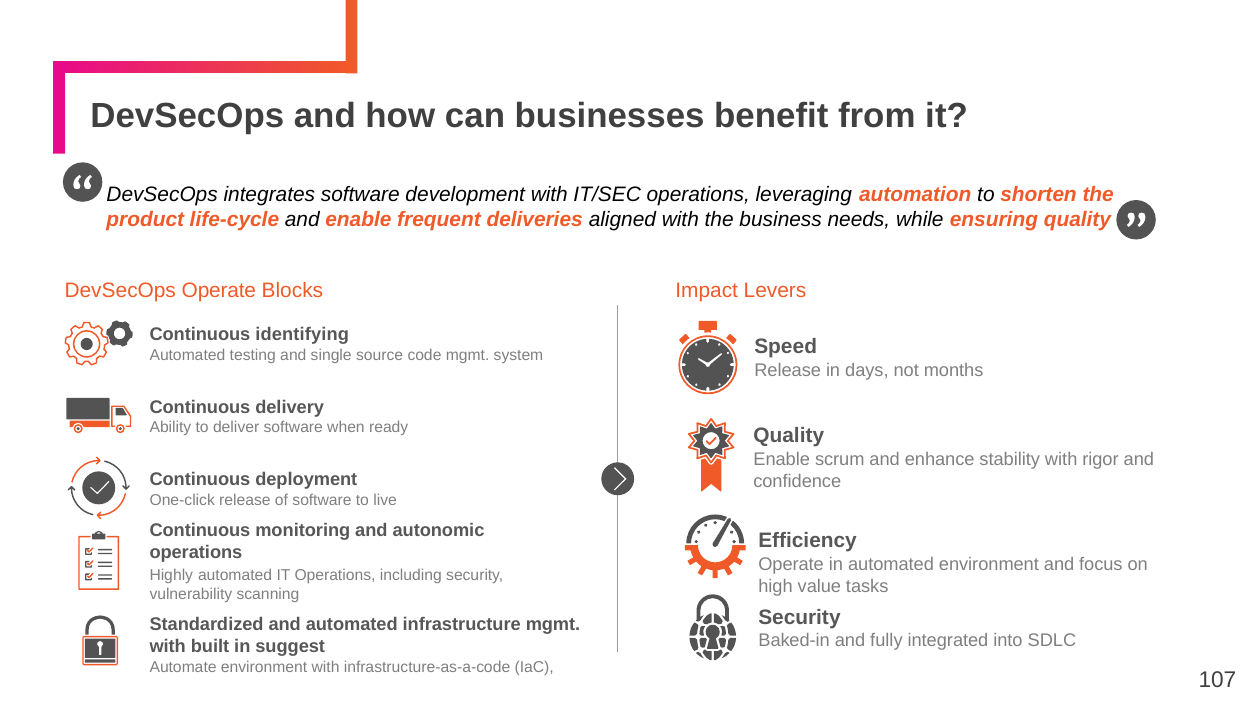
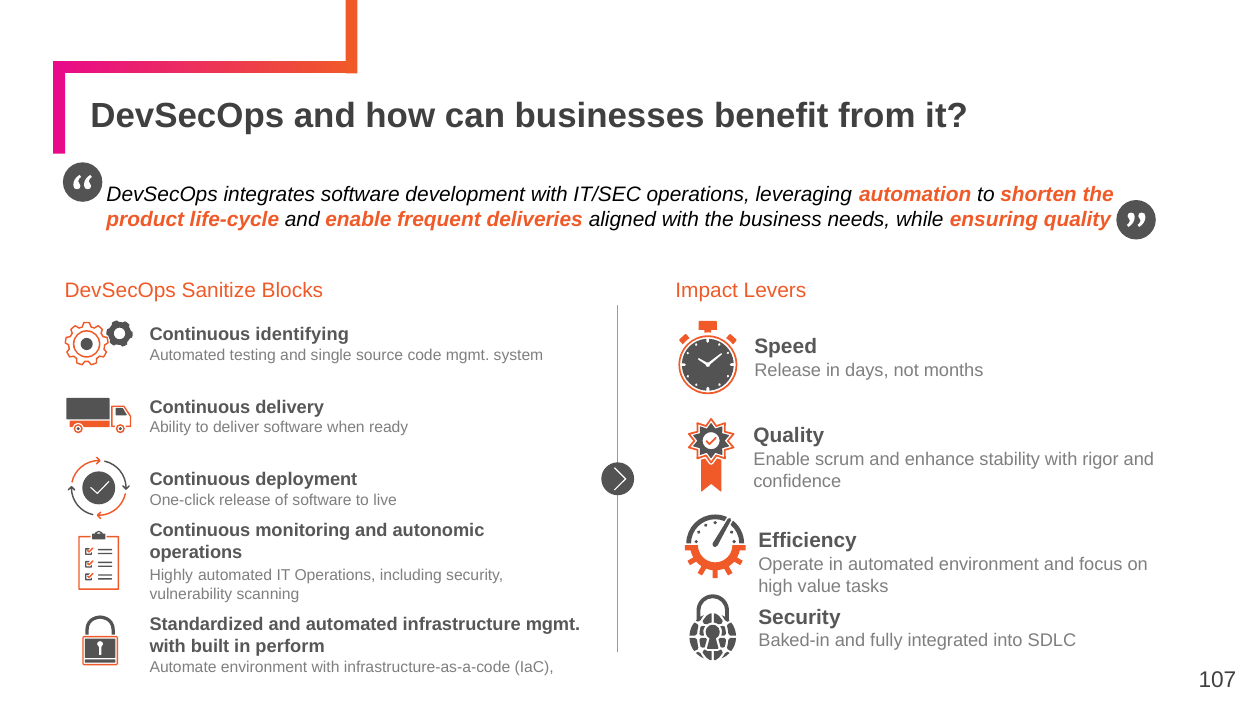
DevSecOps Operate: Operate -> Sanitize (219, 291)
suggest: suggest -> perform (290, 646)
